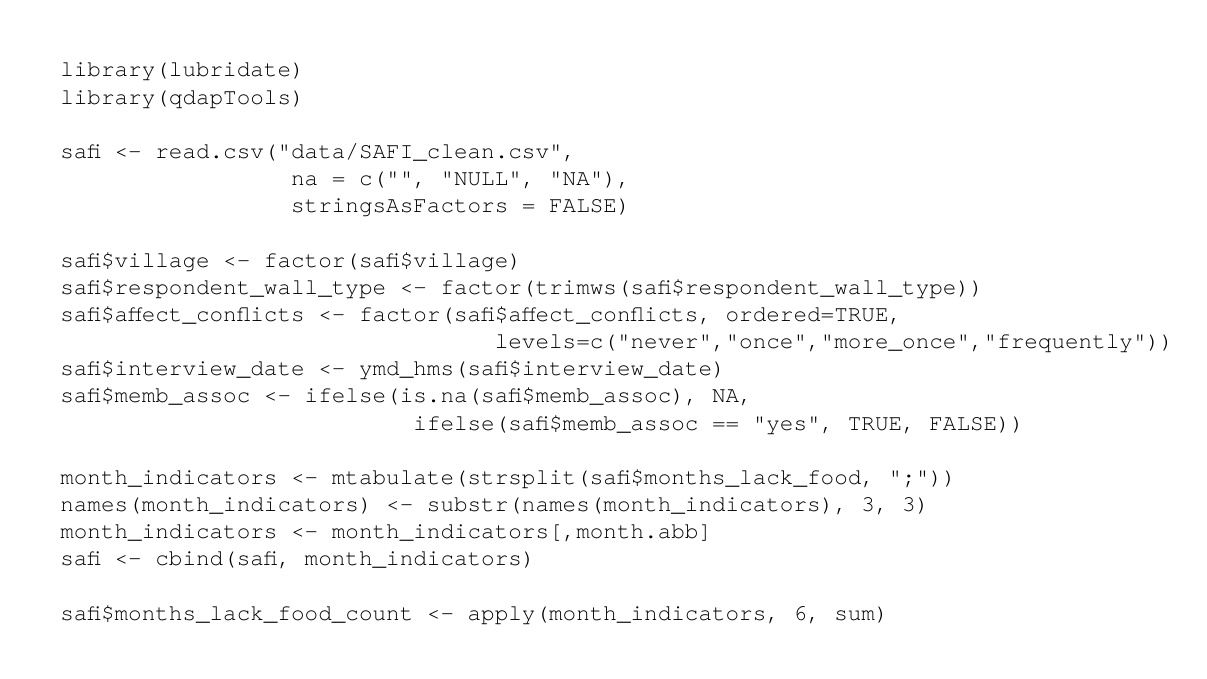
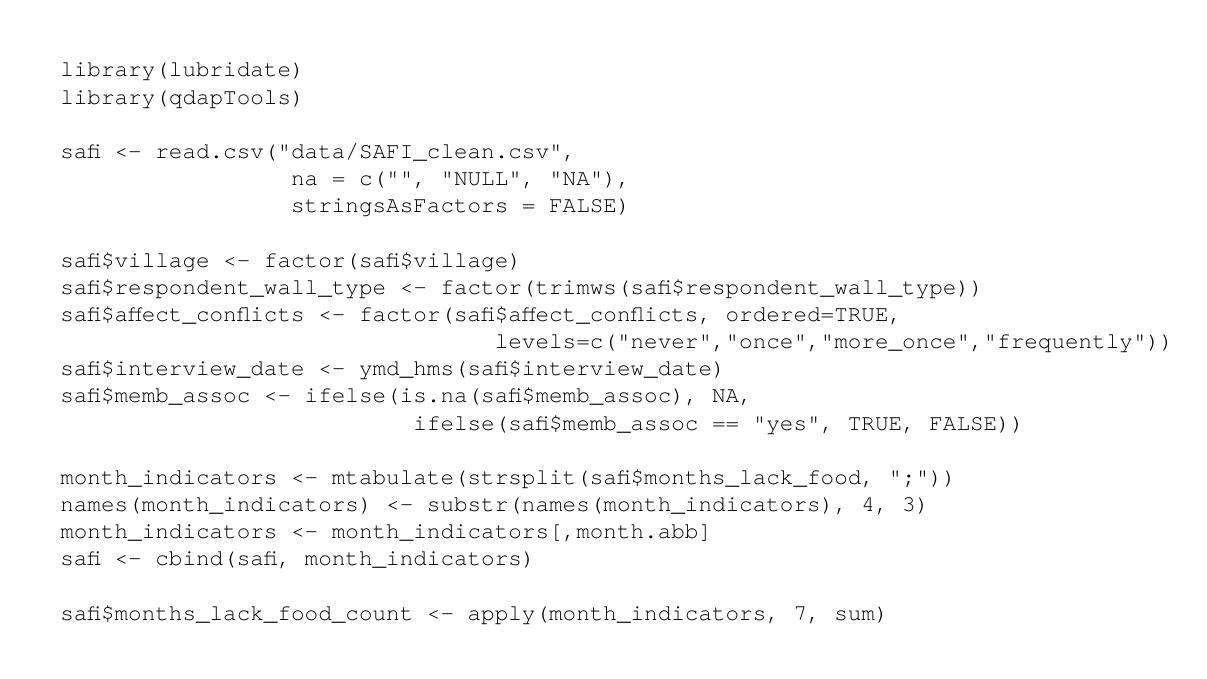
substr(names(month_indicators 3: 3 -> 4 (875, 504)
6: 6 -> 7 (807, 613)
